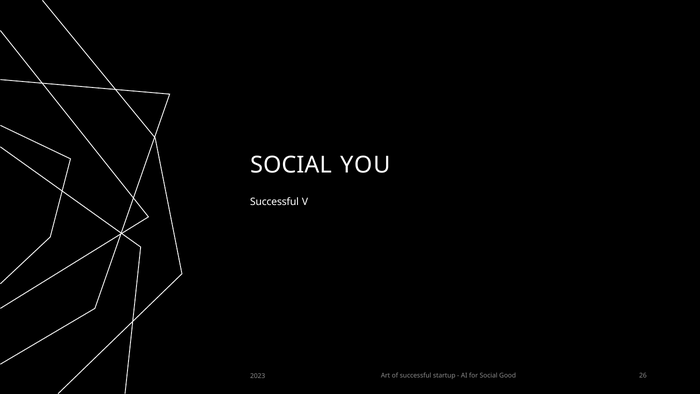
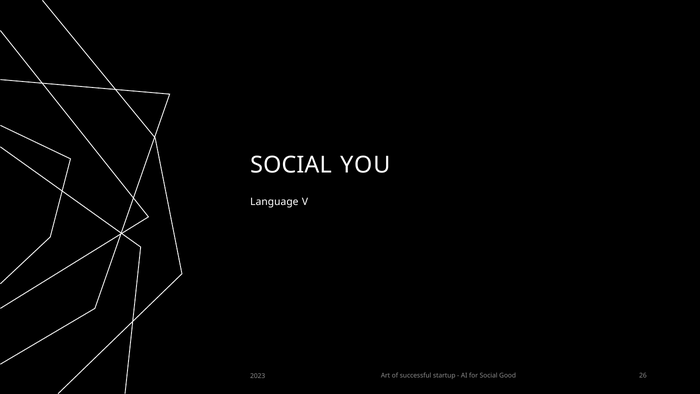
Successful: Successful -> Language (274, 202)
